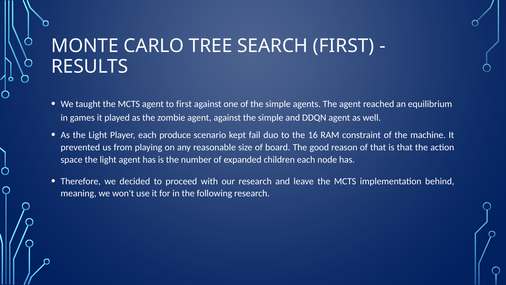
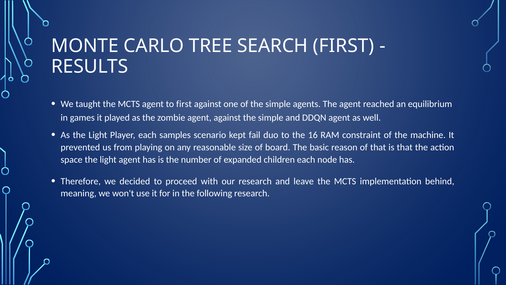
produce: produce -> samples (175, 135)
good: good -> basic (319, 147)
